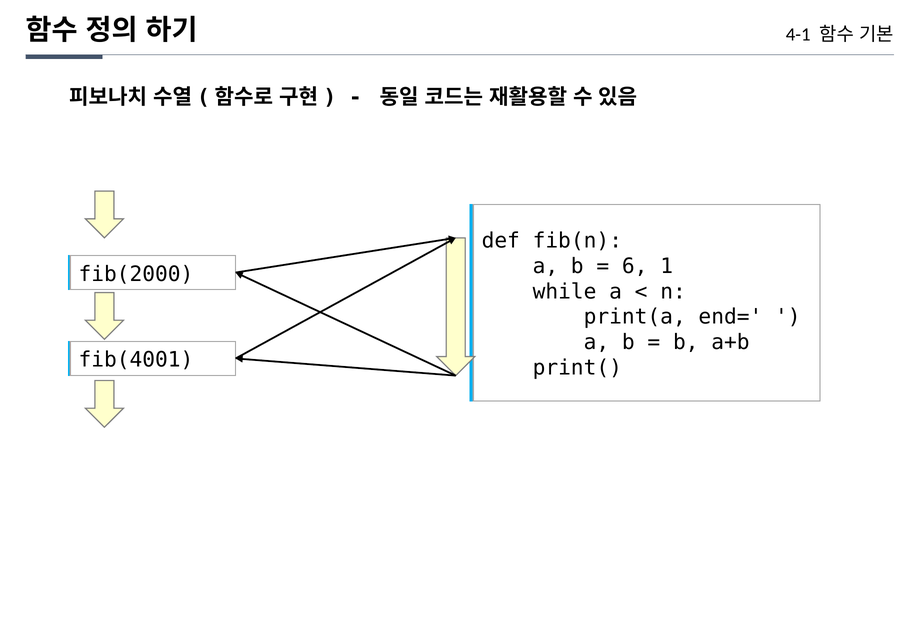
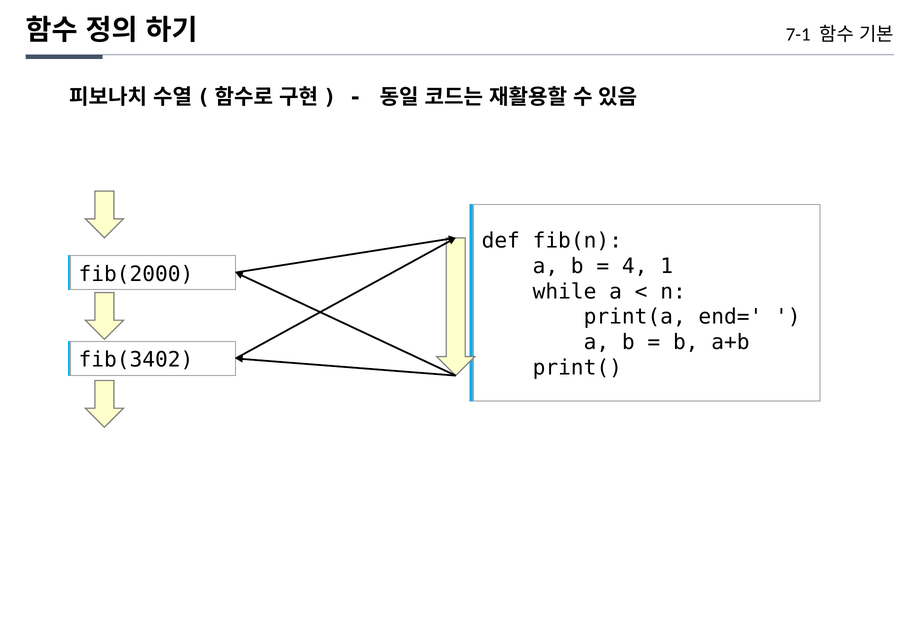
4-1: 4-1 -> 7-1 (798, 35)
6: 6 -> 4 (635, 266)
fib(4001: fib(4001 -> fib(3402 (136, 360)
